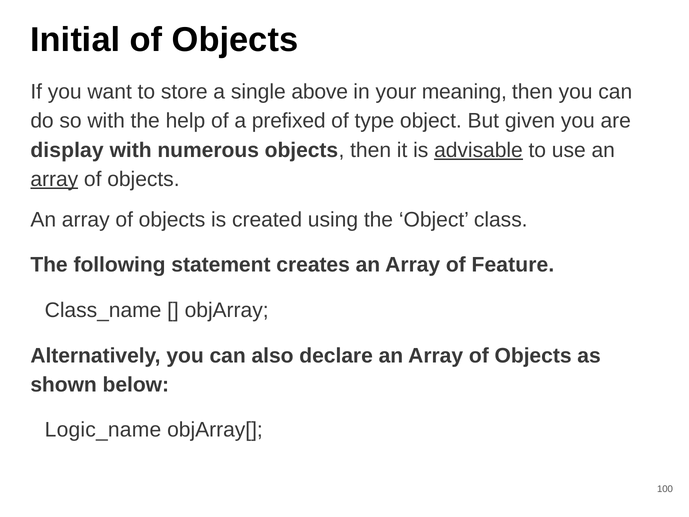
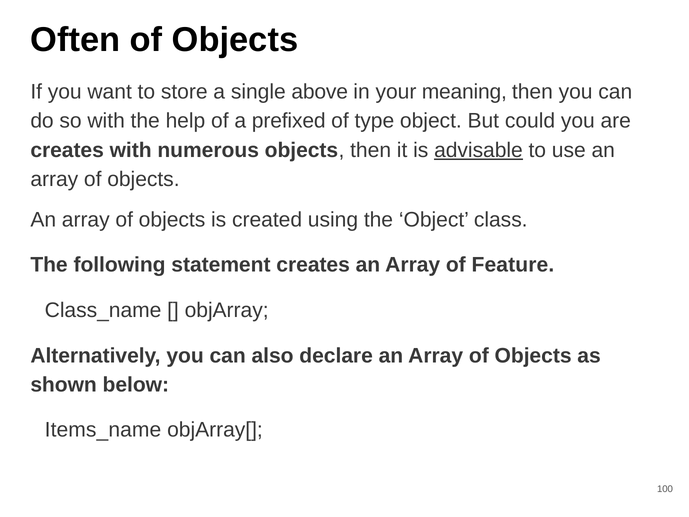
Initial: Initial -> Often (75, 40)
given: given -> could (530, 121)
display: display -> creates (67, 150)
array underline: present -> none (54, 179)
Logic_name: Logic_name -> Items_name (103, 430)
